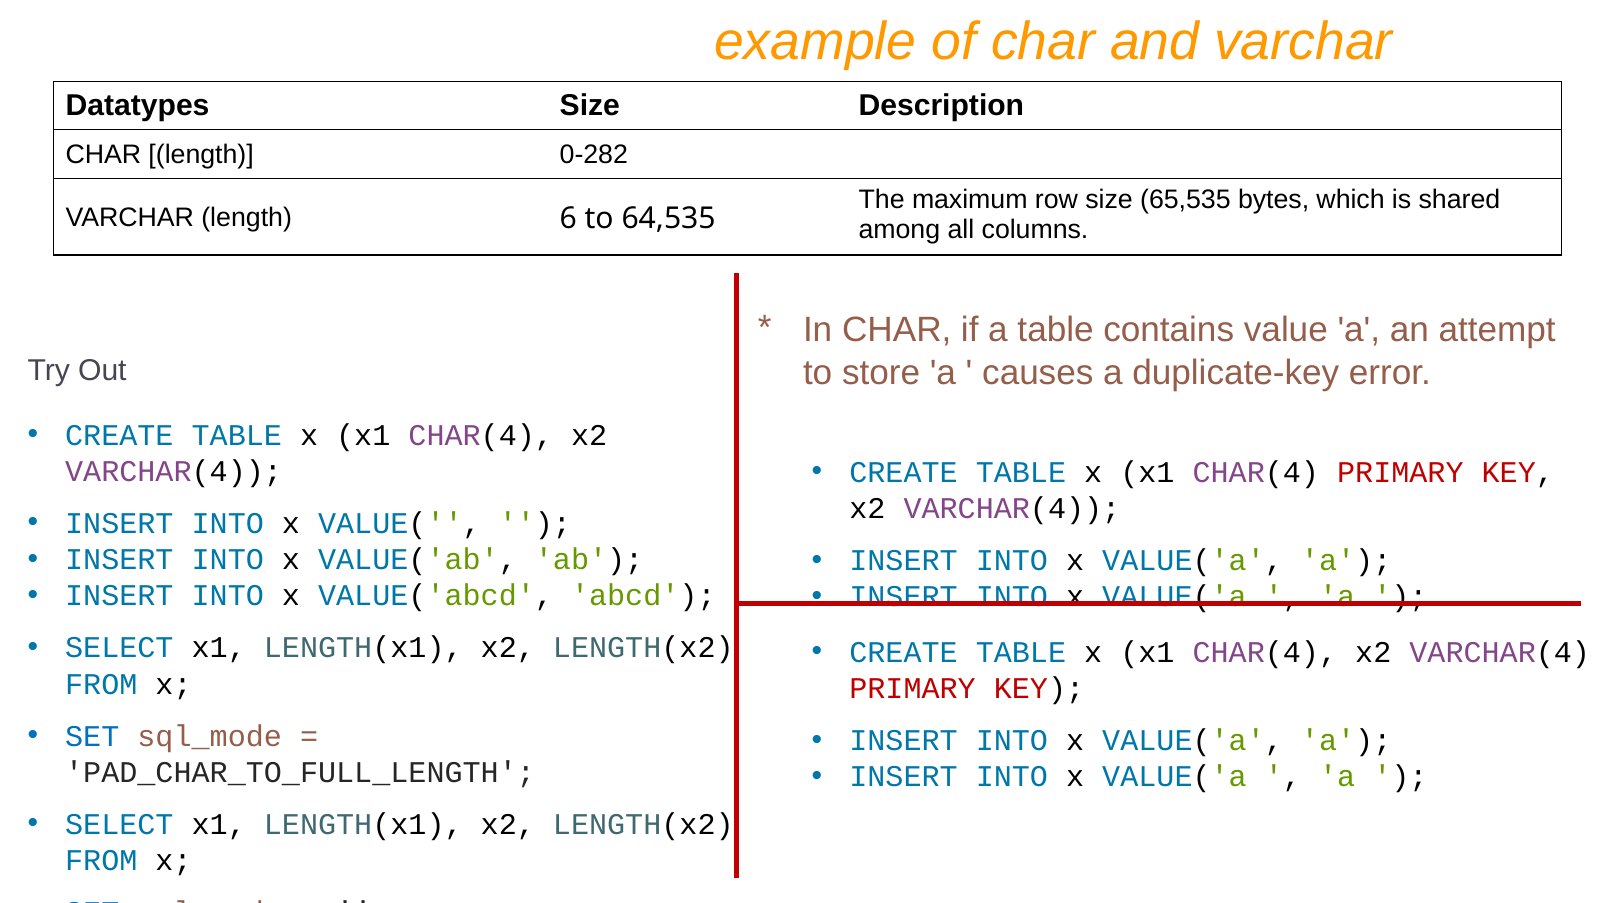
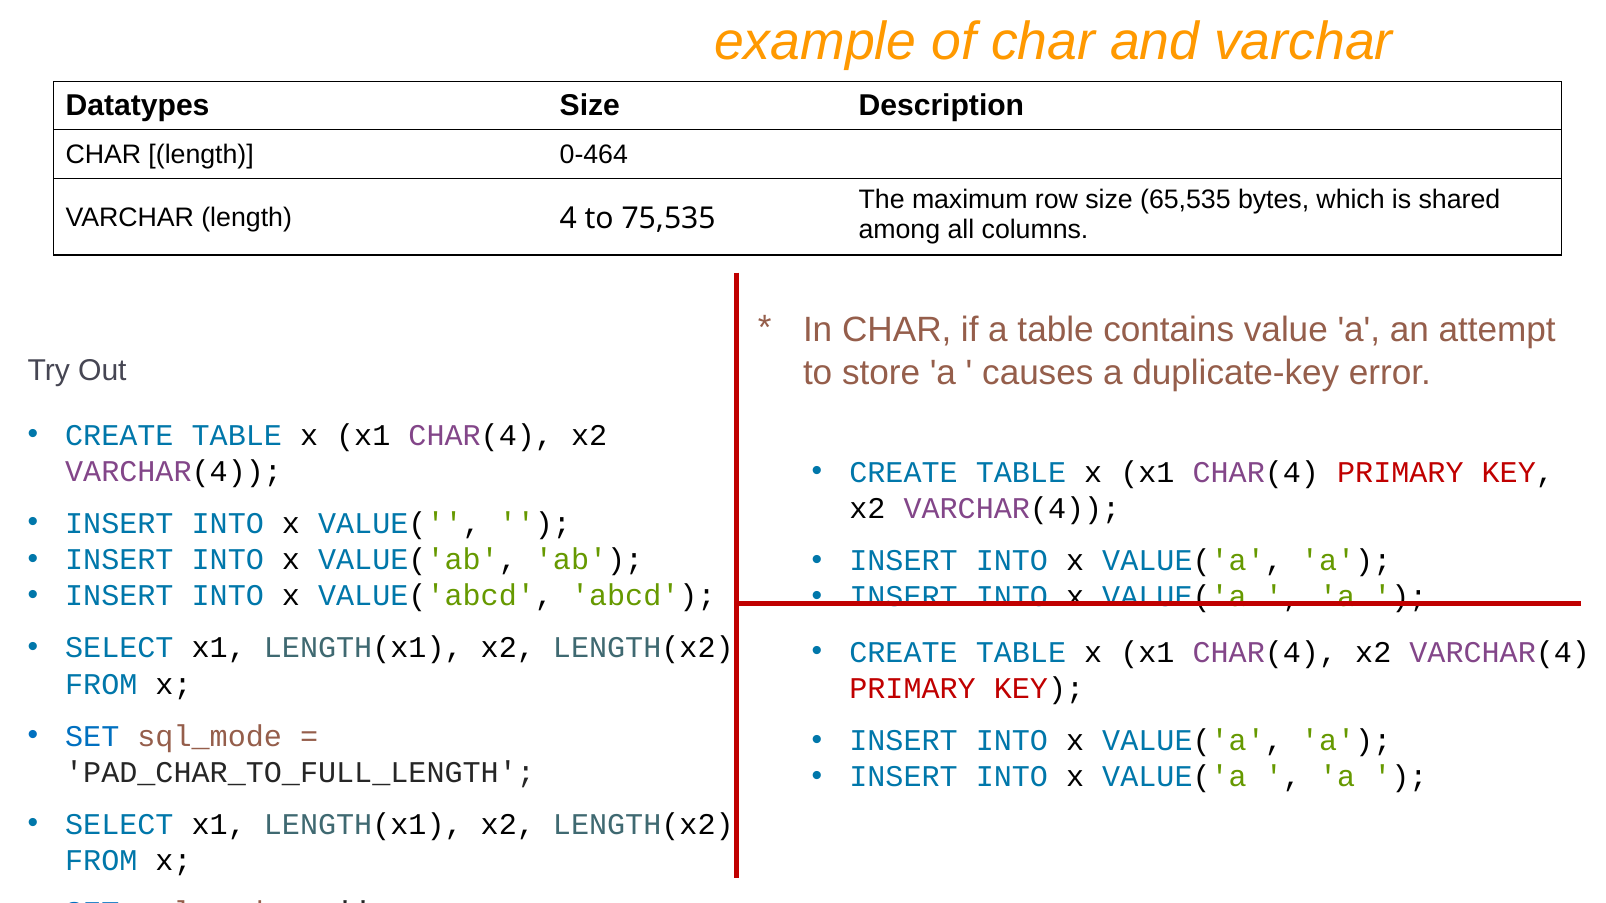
0-282: 0-282 -> 0-464 (594, 155)
6: 6 -> 4 (568, 219)
64,535: 64,535 -> 75,535 (669, 219)
